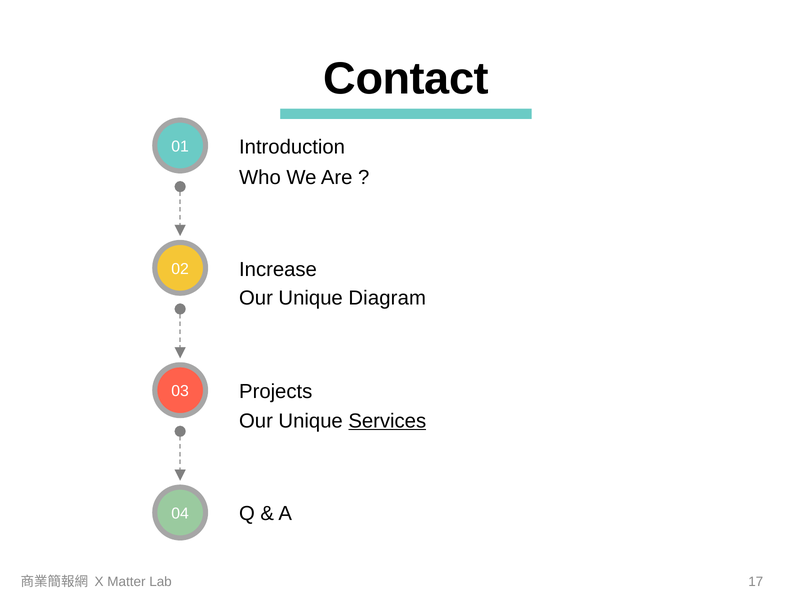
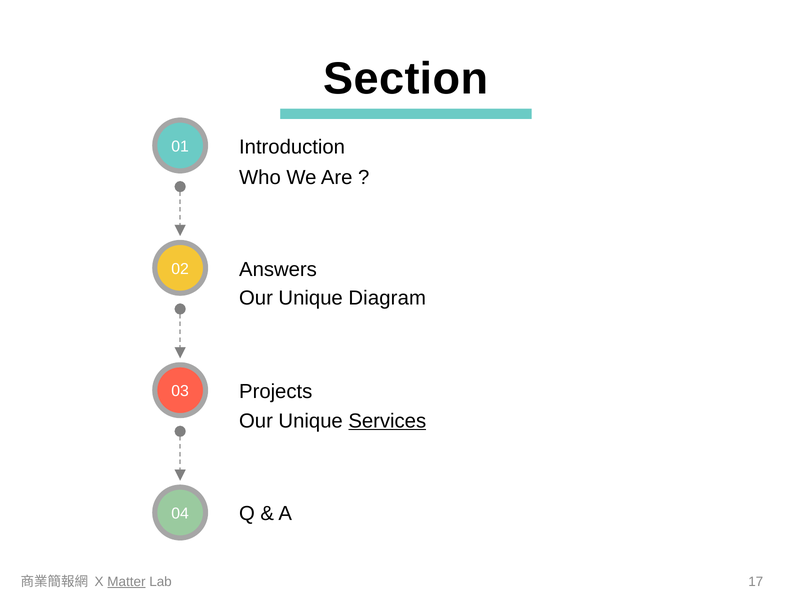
Contact: Contact -> Section (406, 79)
Increase: Increase -> Answers (278, 269)
Matter underline: none -> present (126, 582)
